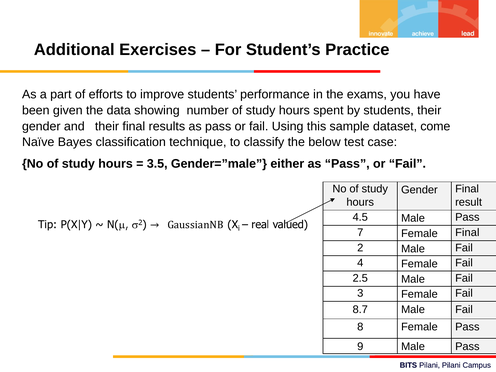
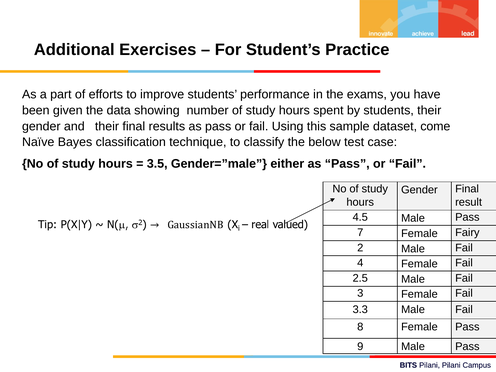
Female Final: Final -> Fairy (467, 232)
8.7: 8.7 -> 3.3 (360, 310)
